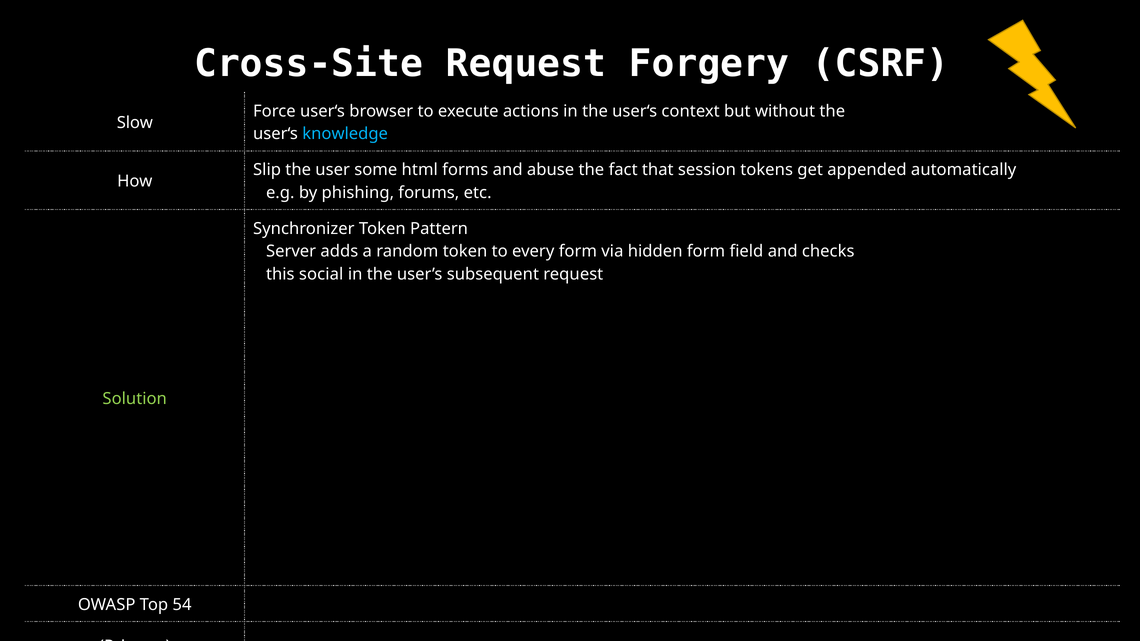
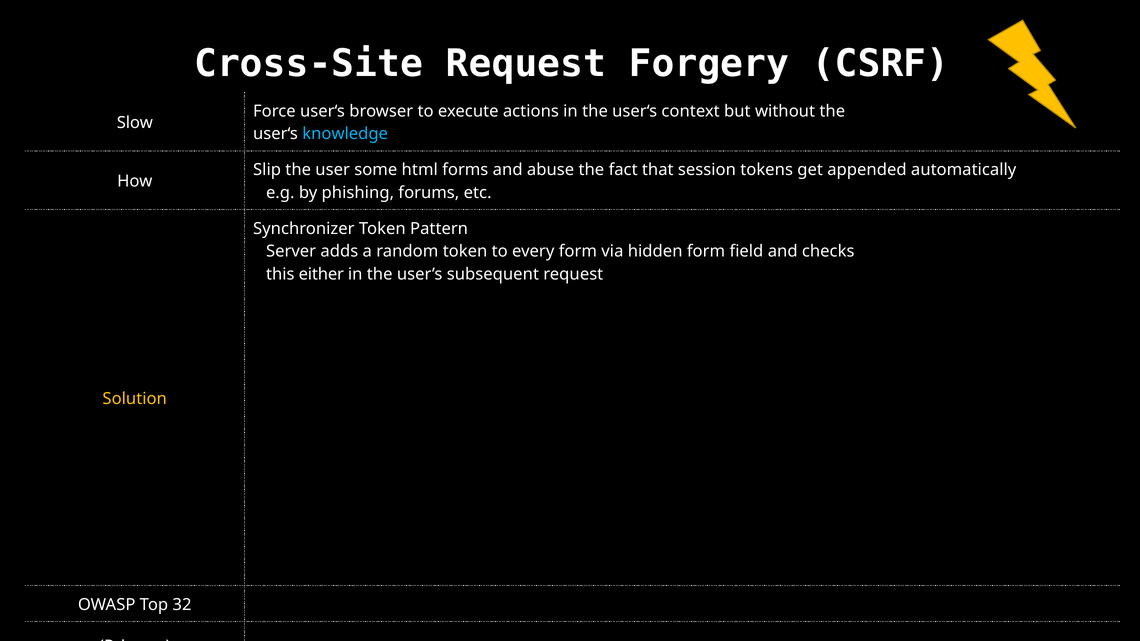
social: social -> either (321, 274)
Solution colour: light green -> yellow (135, 399)
54: 54 -> 32 (182, 605)
